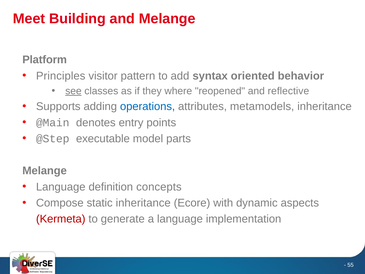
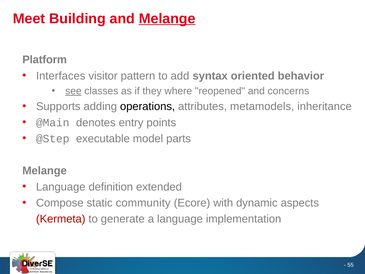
Melange underline: none -> present (167, 19)
Principles: Principles -> Interfaces (61, 76)
reflective: reflective -> concerns (288, 91)
operations colour: blue -> black (148, 106)
concepts: concepts -> extended (159, 187)
static inheritance: inheritance -> community (143, 203)
